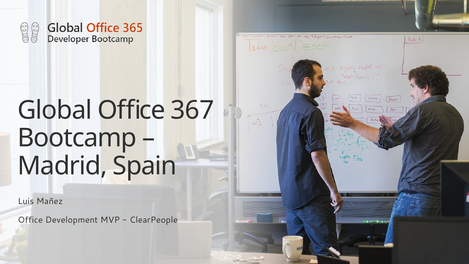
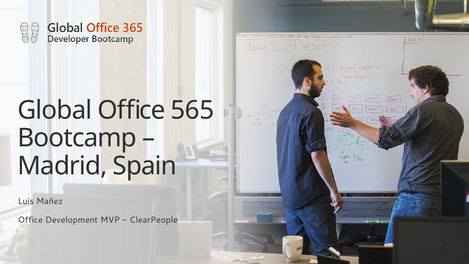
367: 367 -> 565 (192, 110)
